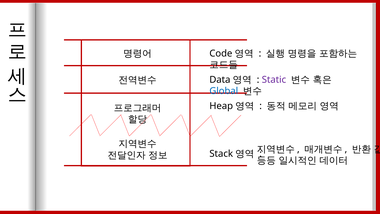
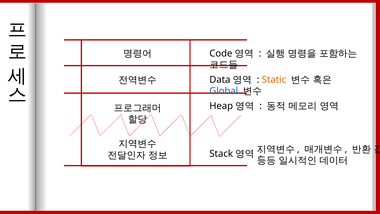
Static colour: purple -> orange (274, 80)
